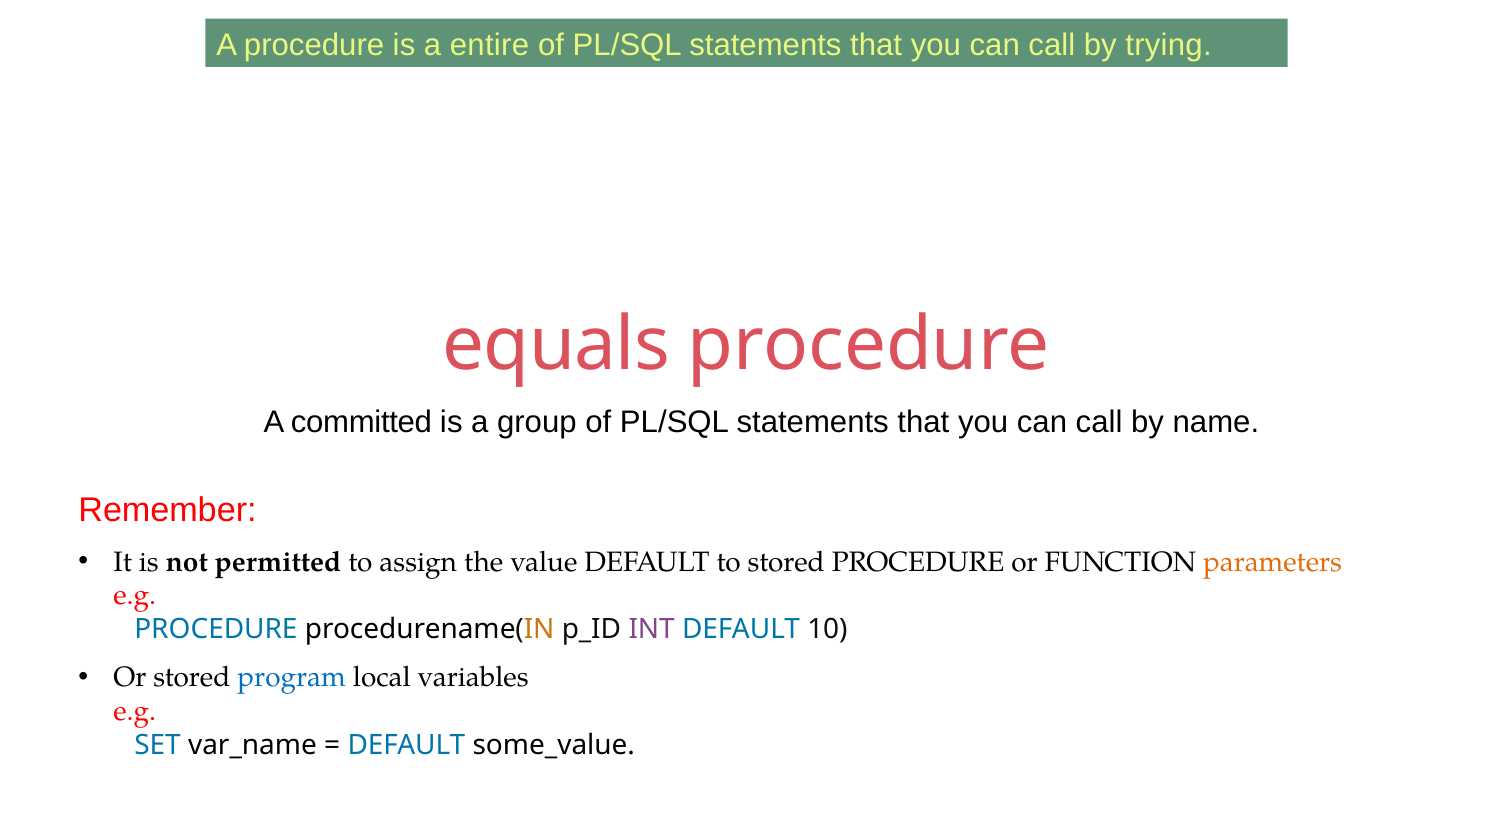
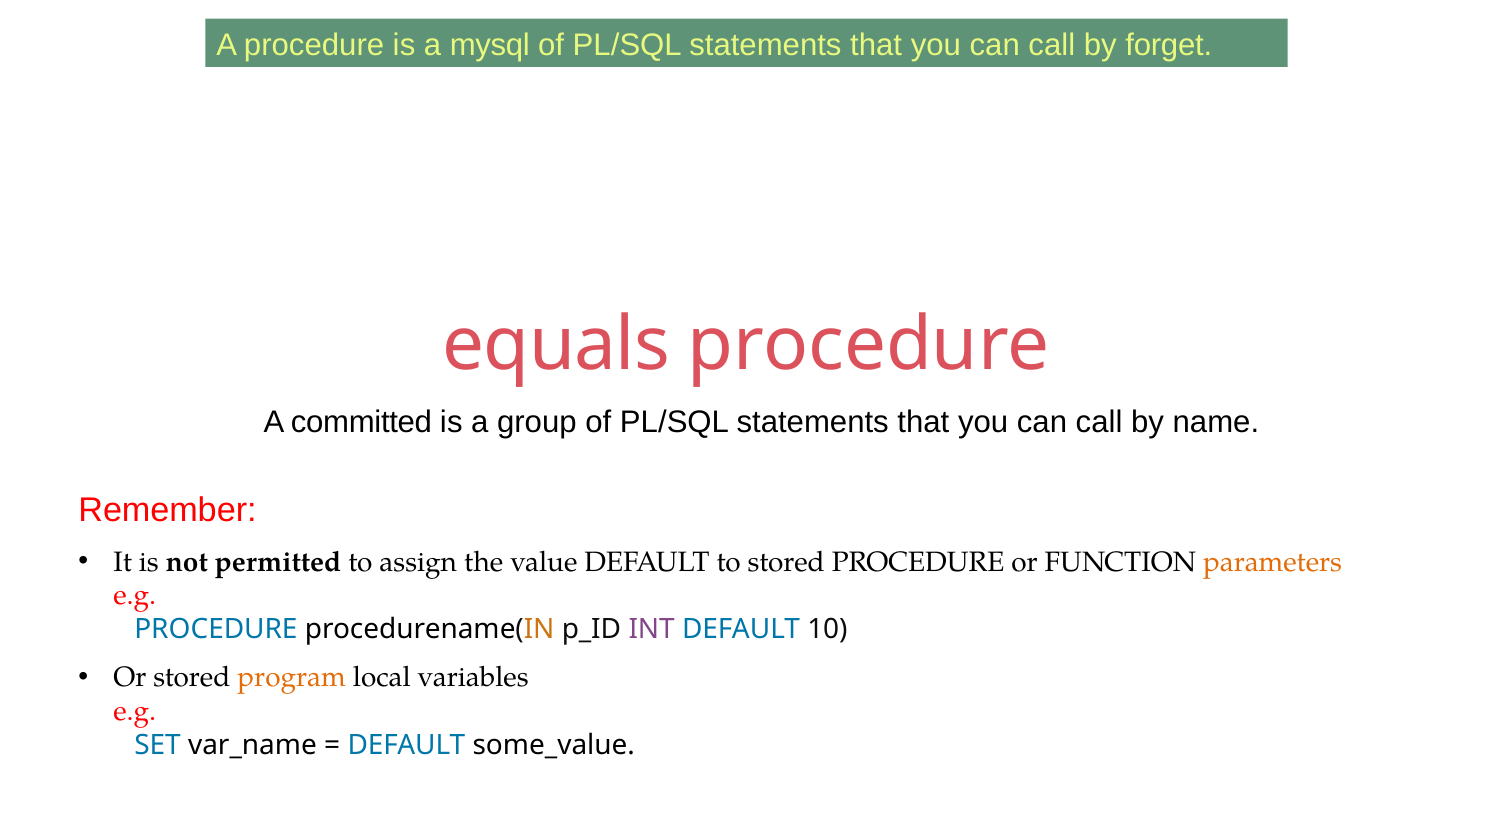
entire: entire -> mysql (490, 45)
trying: trying -> forget (1169, 45)
program colour: blue -> orange (292, 678)
